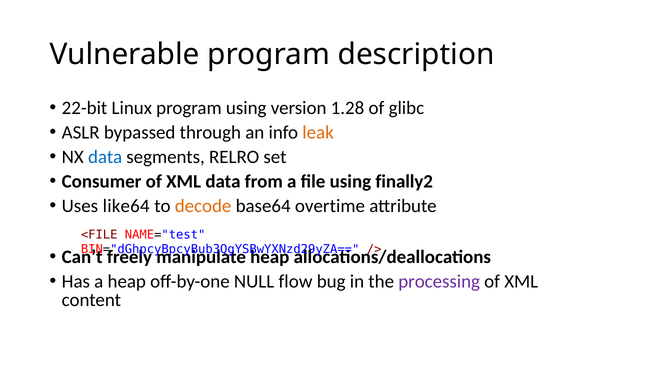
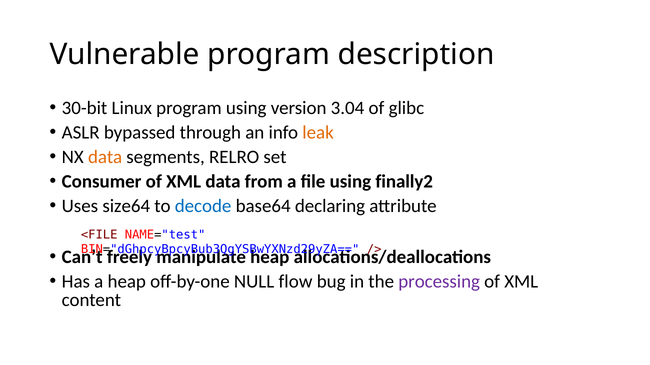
22-bit: 22-bit -> 30-bit (85, 108)
1.28: 1.28 -> 3.04 (348, 108)
data colour: blue -> orange (105, 157)
like64: like64 -> size64 (126, 206)
decode colour: orange -> blue (203, 206)
overtime: overtime -> declaring (330, 206)
